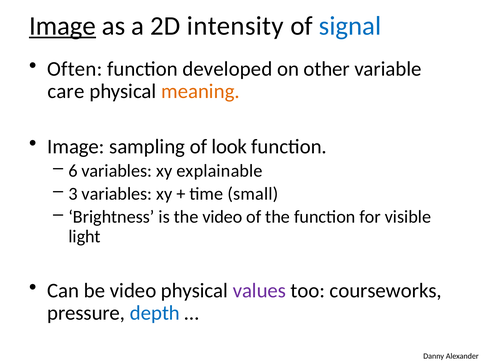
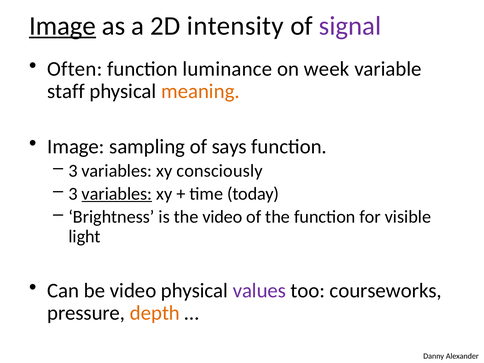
signal colour: blue -> purple (350, 26)
developed: developed -> luminance (227, 69)
other: other -> week (327, 69)
care: care -> staff (66, 91)
look: look -> says (229, 147)
6: 6 -> 3 (73, 171)
explainable: explainable -> consciously (220, 171)
variables underline: none -> present (117, 194)
small: small -> today (253, 194)
depth colour: blue -> orange (155, 313)
